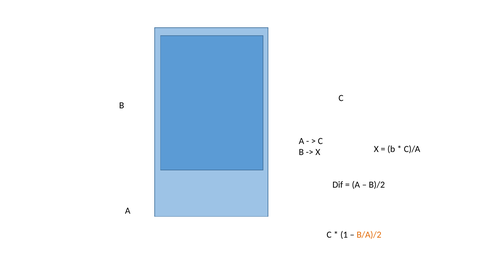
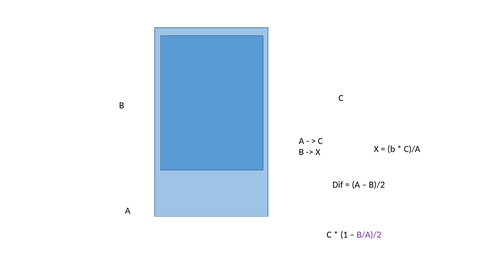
B/A)/2 colour: orange -> purple (369, 235)
